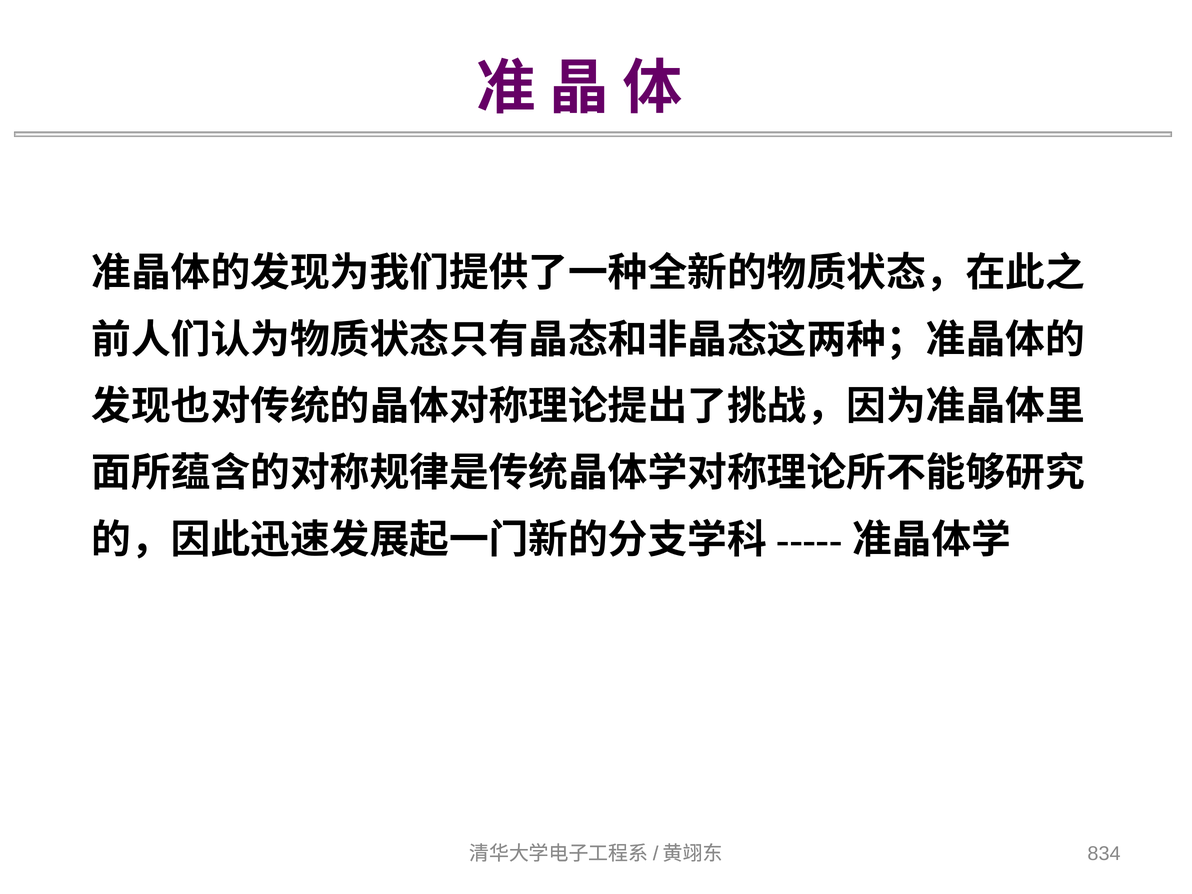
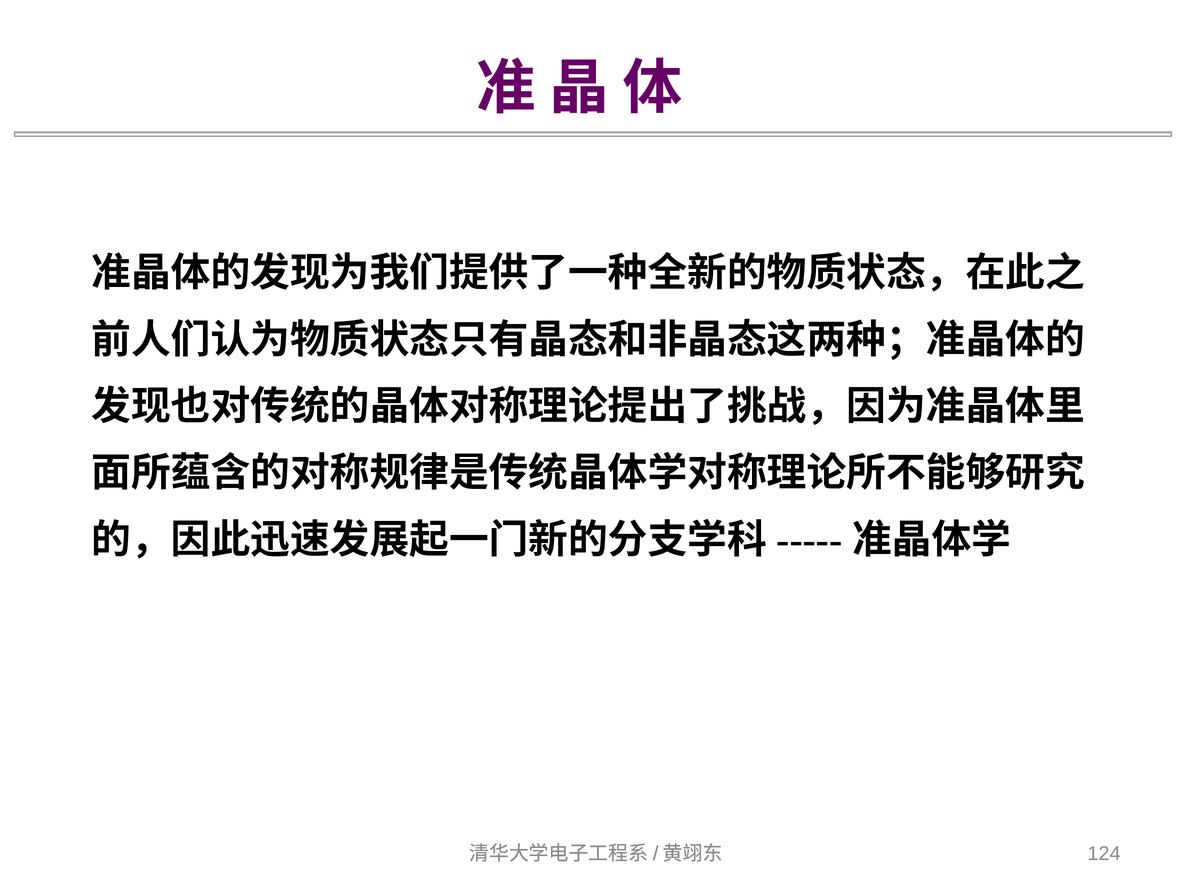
834: 834 -> 124 (1104, 854)
